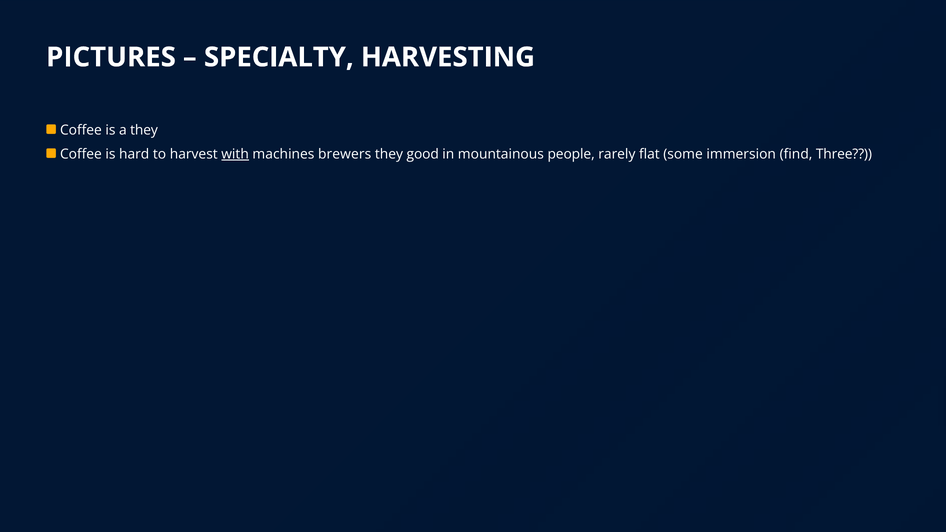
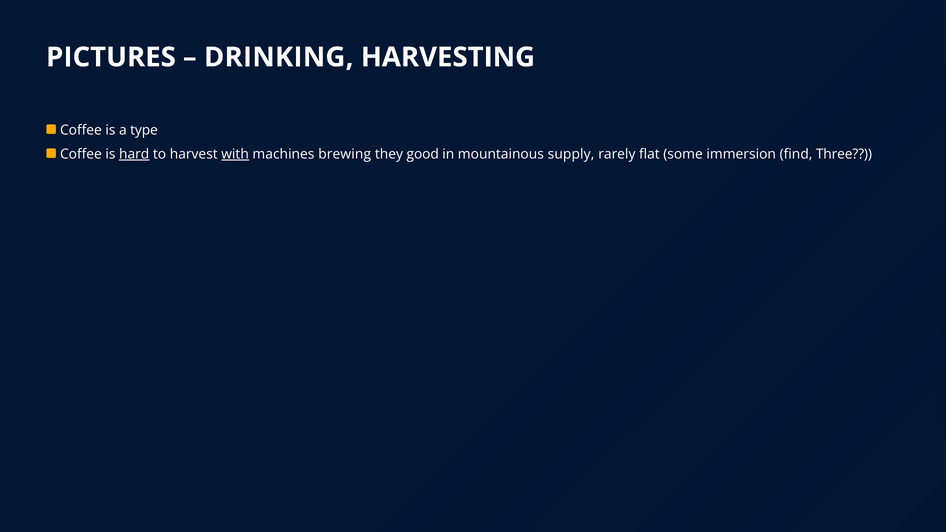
SPECIALTY: SPECIALTY -> DRINKING (279, 57)
a they: they -> type (144, 130)
hard underline: none -> present (134, 154)
brewers: brewers -> brewing (345, 154)
people: people -> supply (571, 154)
